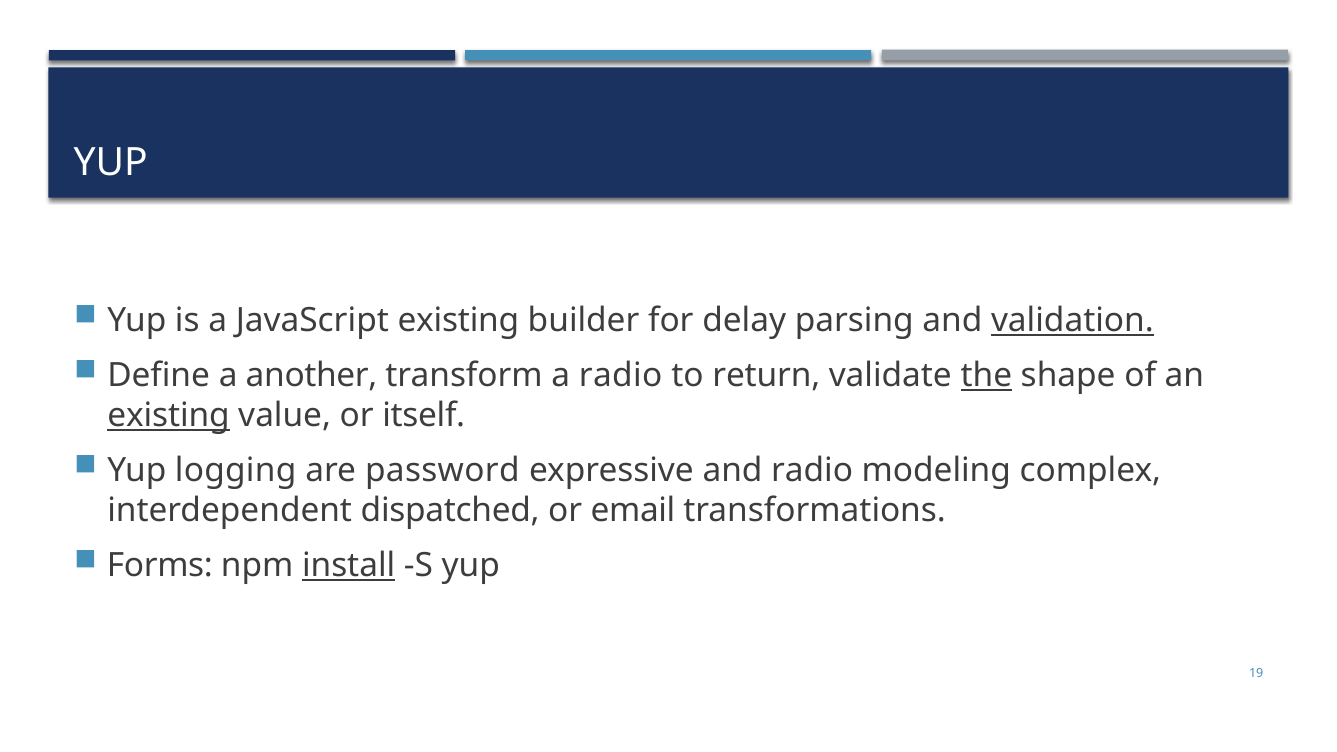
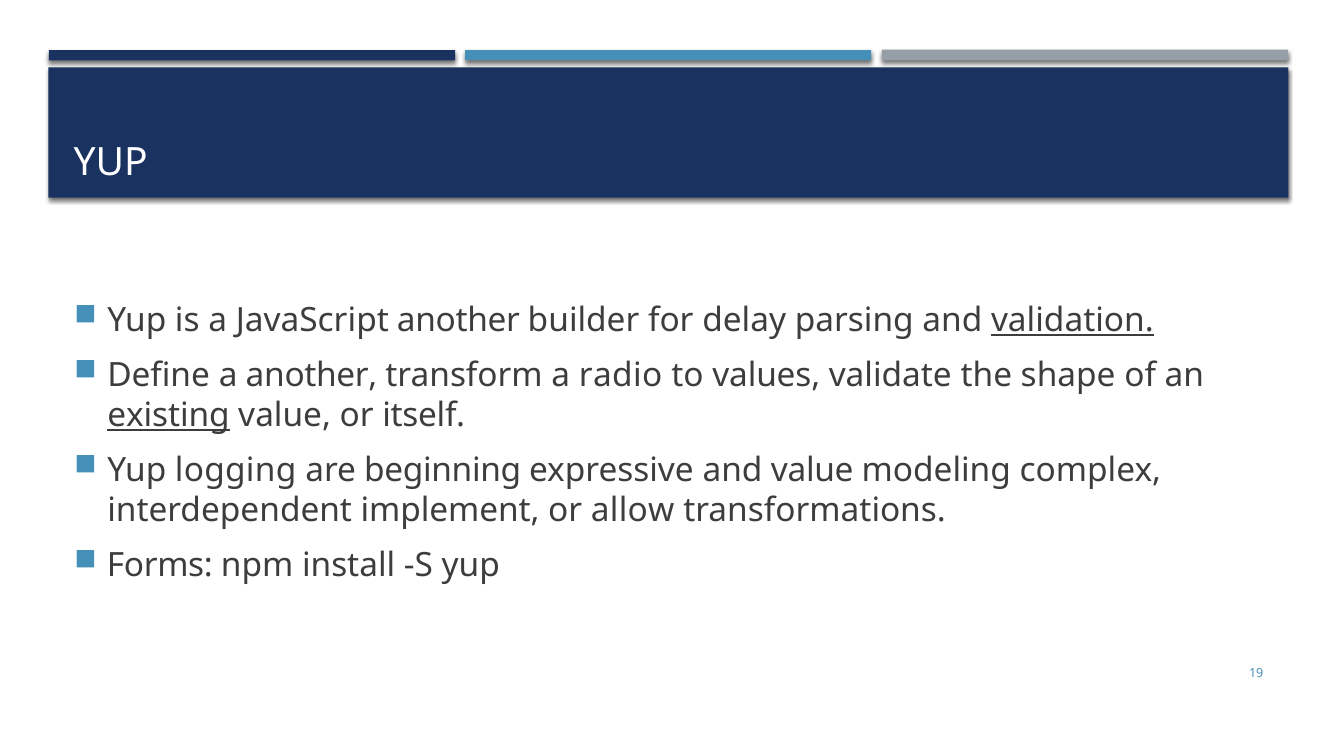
JavaScript existing: existing -> another (458, 320)
return: return -> values (766, 375)
the underline: present -> none (986, 375)
password: password -> beginning (443, 471)
and radio: radio -> value (812, 471)
dispatched: dispatched -> implement (450, 511)
email: email -> allow (633, 511)
install underline: present -> none (349, 566)
